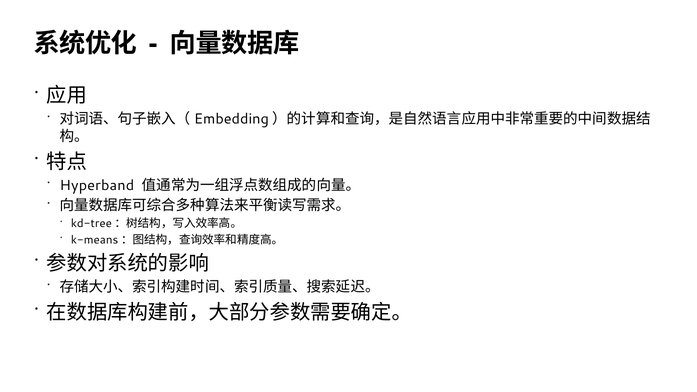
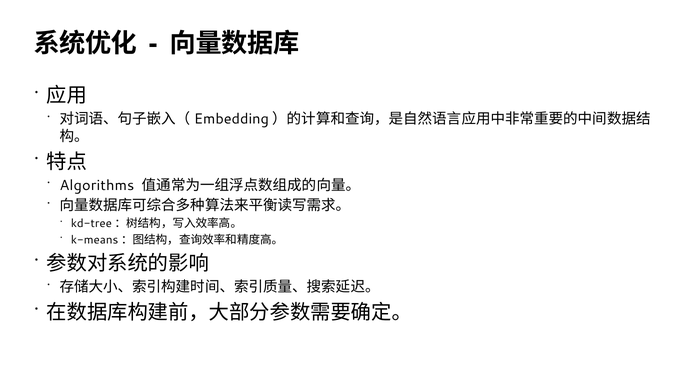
Hyperband: Hyperband -> Algorithms (97, 185)
